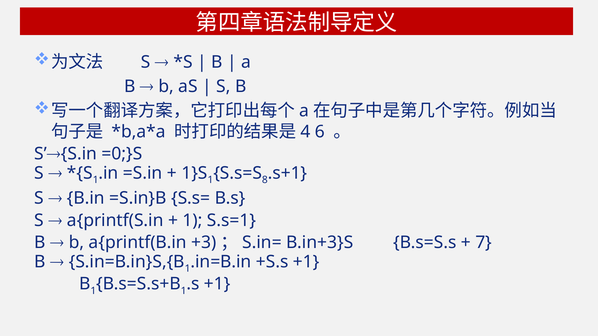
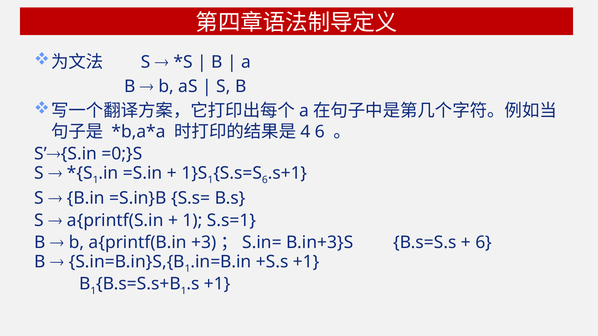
8: 8 -> 6 (265, 180)
7: 7 -> 6 (484, 243)
